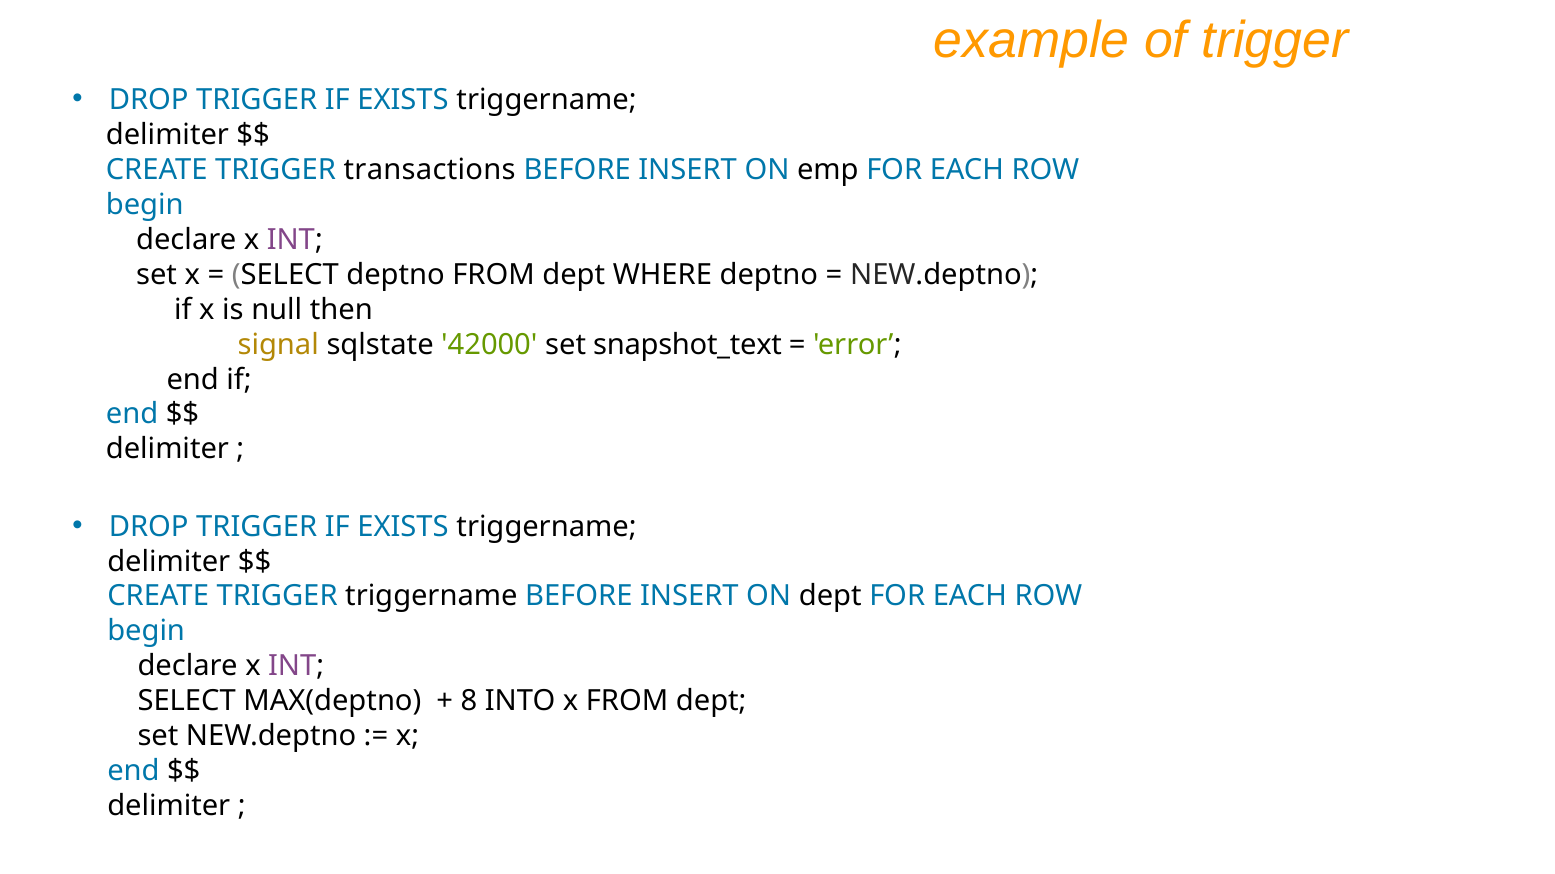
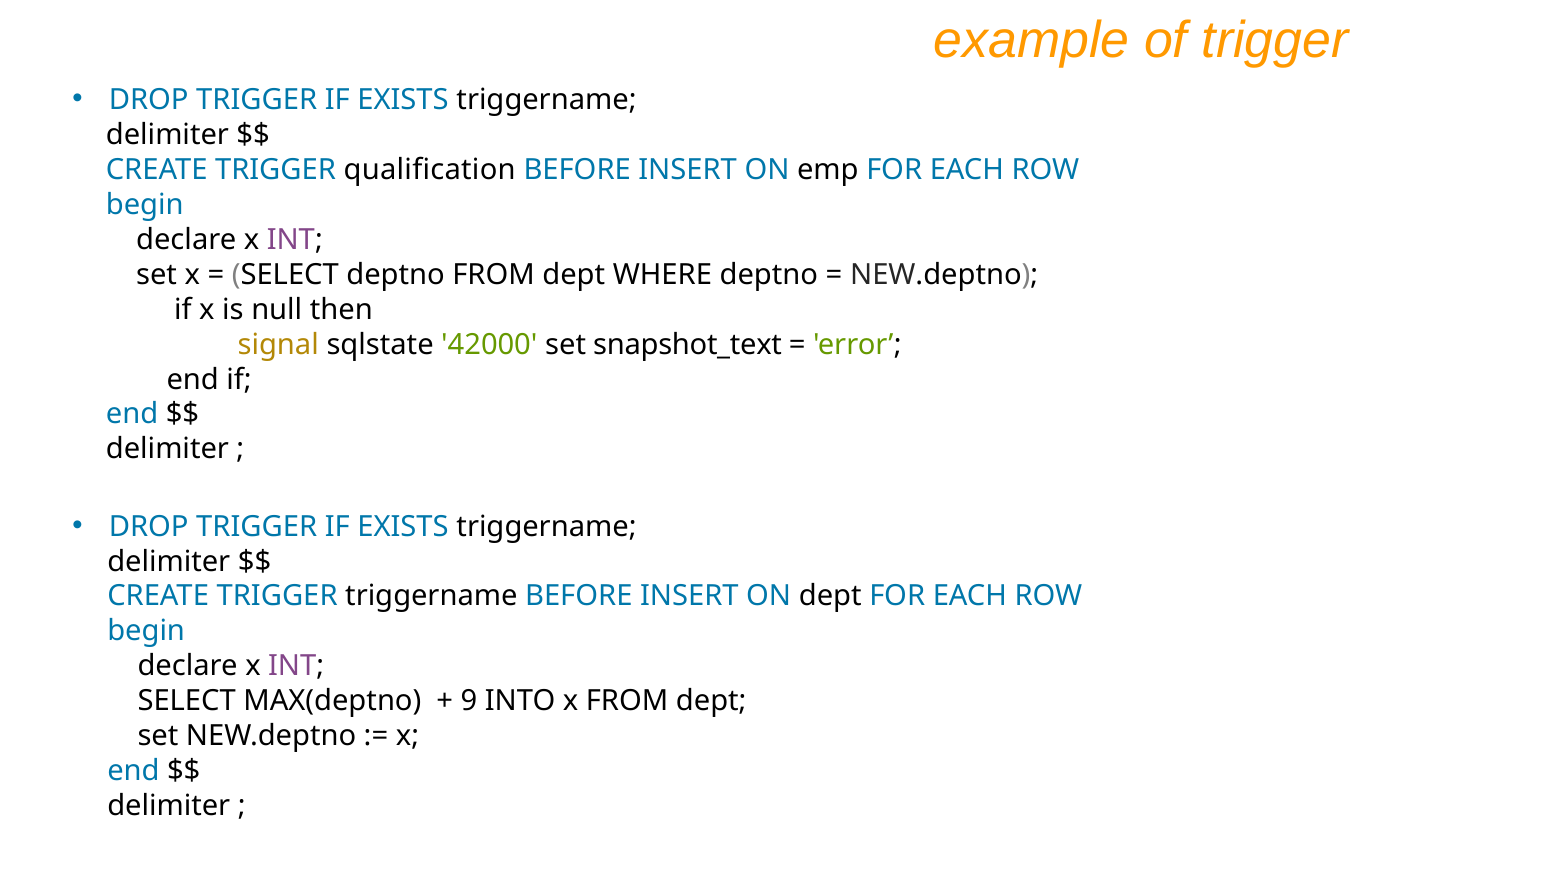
transactions: transactions -> qualification (430, 170)
8: 8 -> 9 (469, 702)
